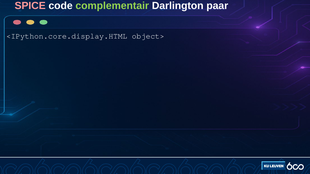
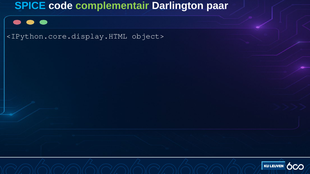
SPICE colour: pink -> light blue (30, 6)
